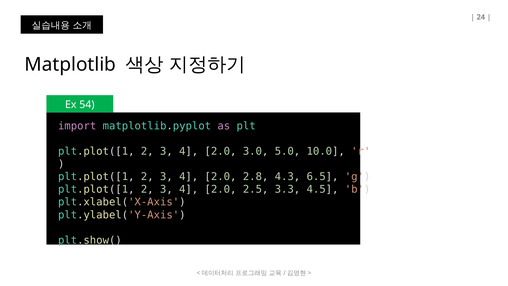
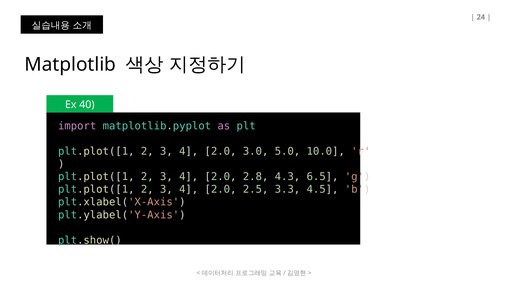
54: 54 -> 40 (87, 104)
